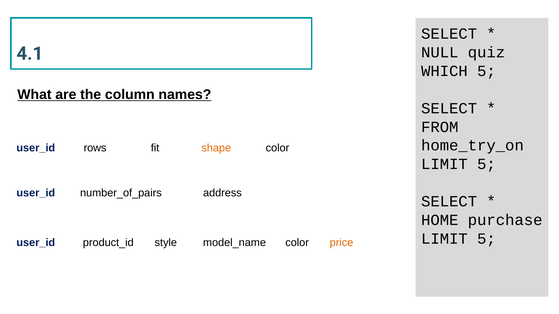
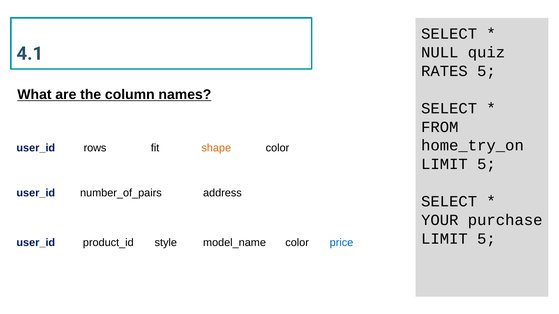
WHICH: WHICH -> RATES (444, 71)
HOME: HOME -> YOUR (440, 220)
price colour: orange -> blue (342, 243)
